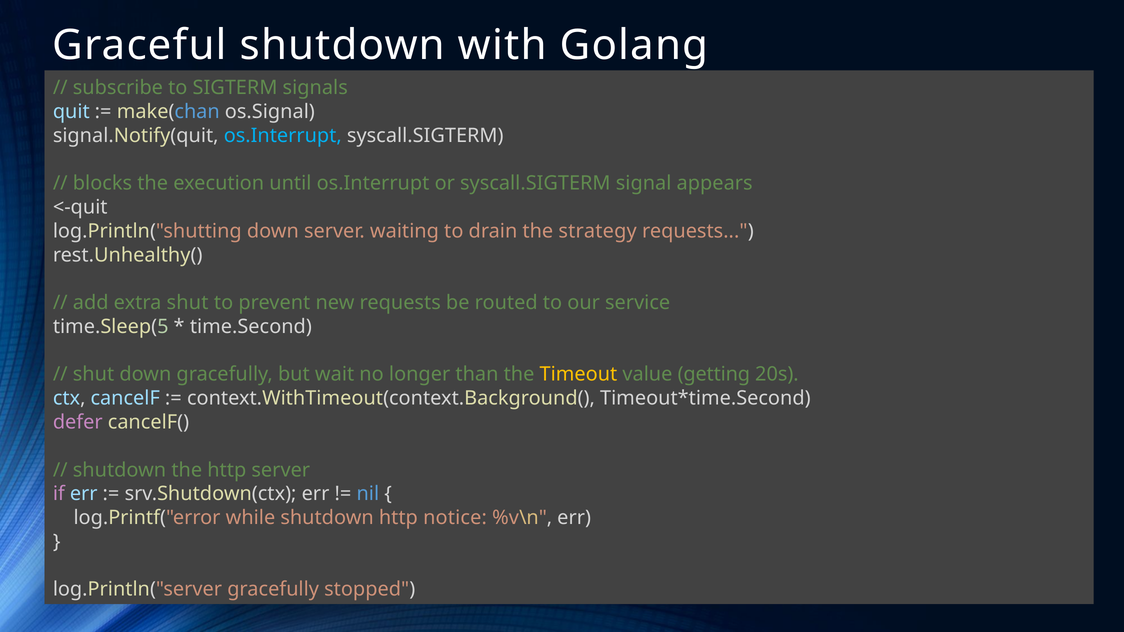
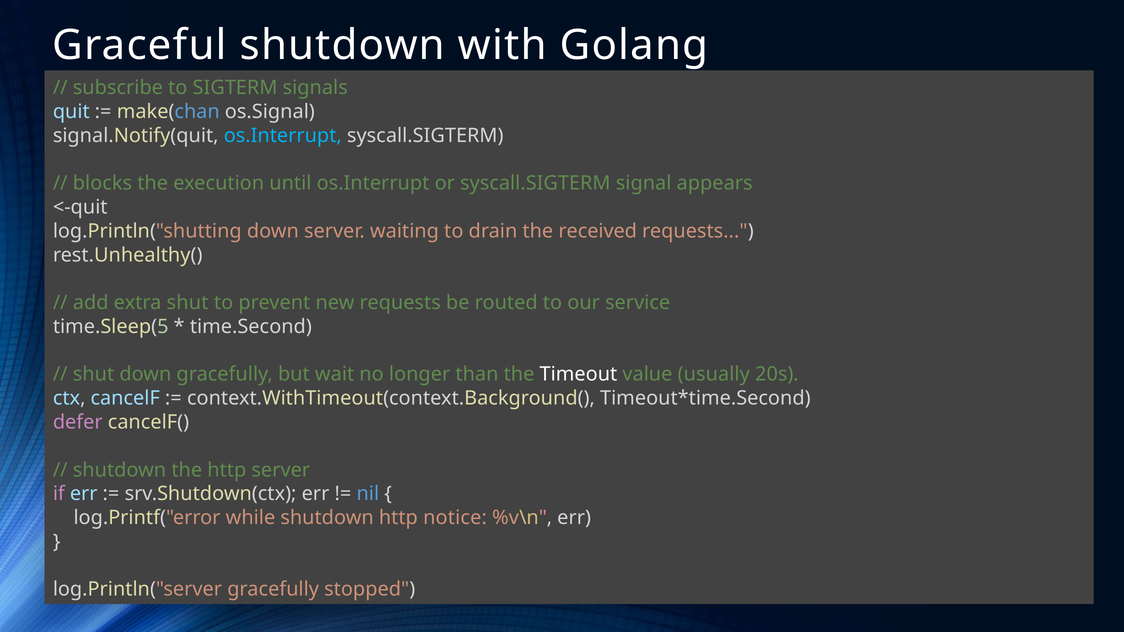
strategy: strategy -> received (598, 231)
Timeout colour: yellow -> white (578, 375)
getting: getting -> usually (714, 375)
